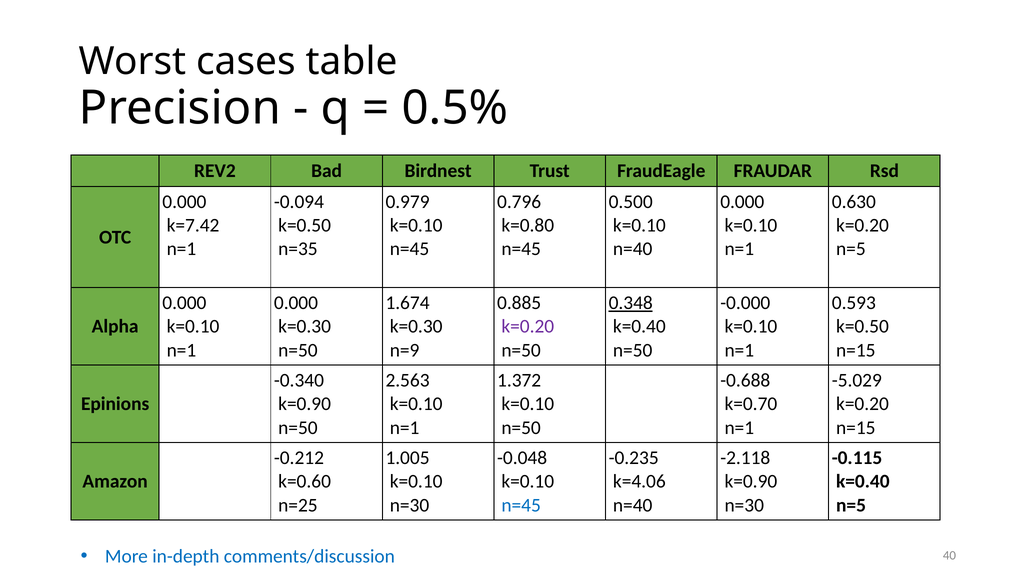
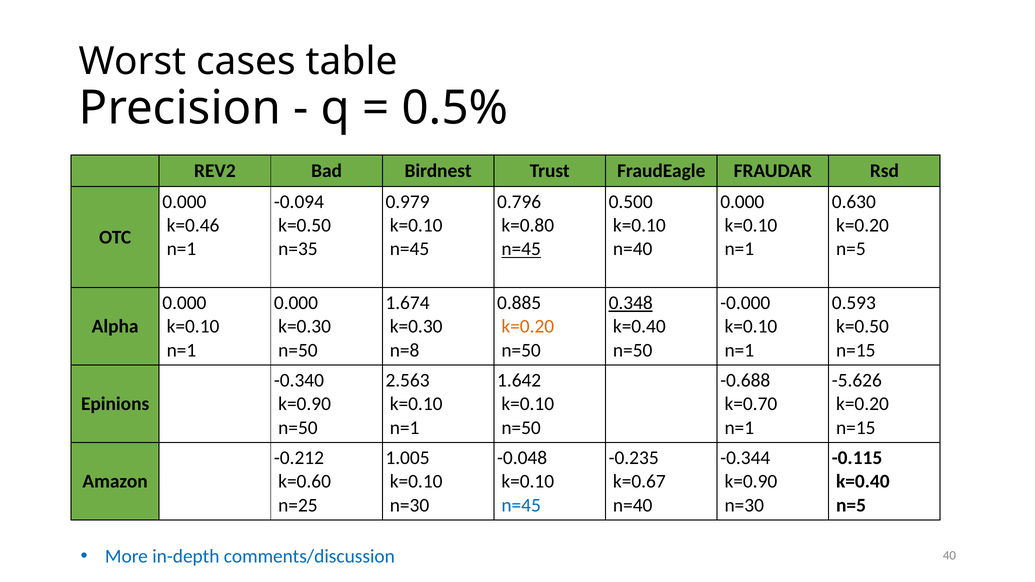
k=7.42: k=7.42 -> k=0.46 (193, 225)
n=45 underline: none -> present (521, 249)
k=0.20 colour: purple -> orange (528, 327)
n=9: n=9 -> n=8 (405, 350)
1.372: 1.372 -> 1.642 (519, 380)
-5.029: -5.029 -> -5.626 (857, 380)
-2.118: -2.118 -> -0.344 (745, 458)
k=4.06: k=4.06 -> k=0.67 (639, 482)
